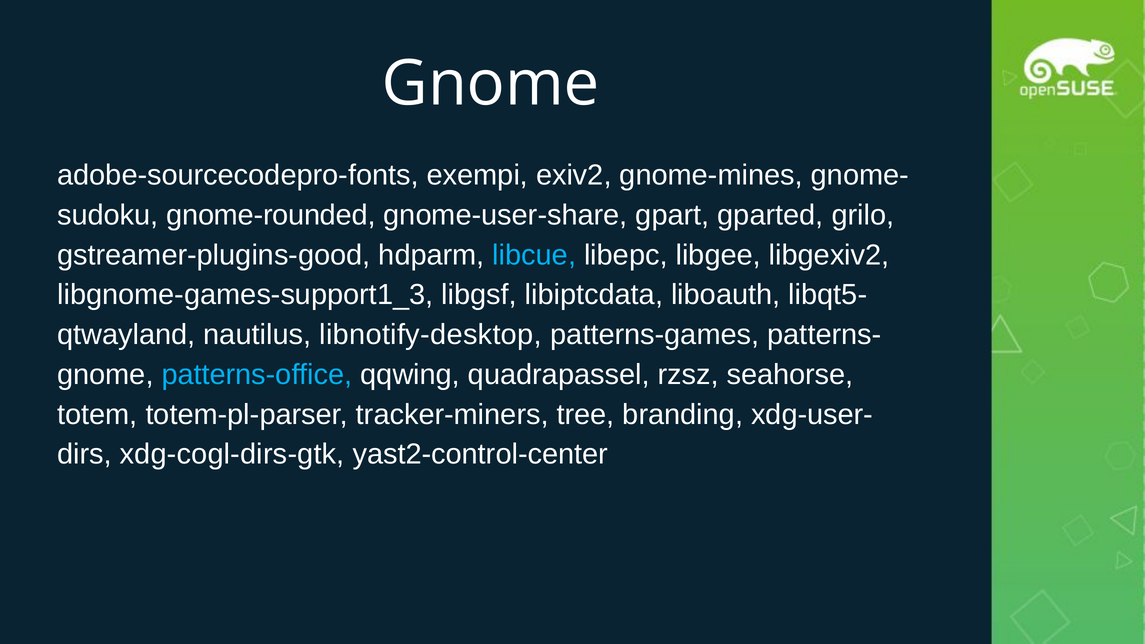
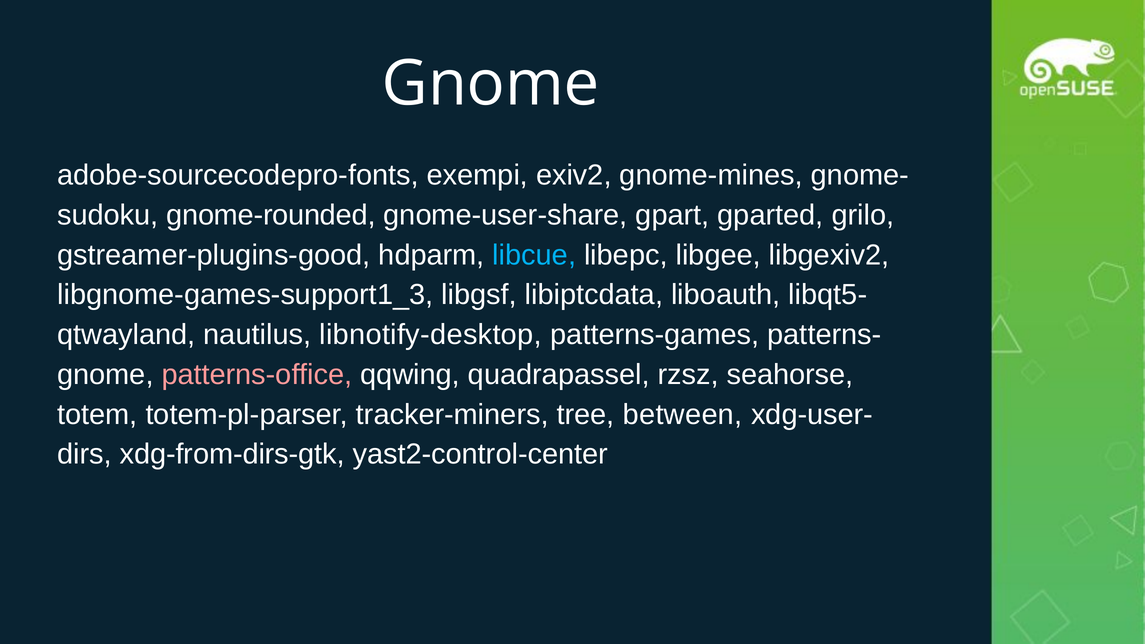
patterns-office colour: light blue -> pink (257, 375)
branding: branding -> between (683, 415)
xdg-cogl-dirs-gtk: xdg-cogl-dirs-gtk -> xdg-from-dirs-gtk (232, 454)
